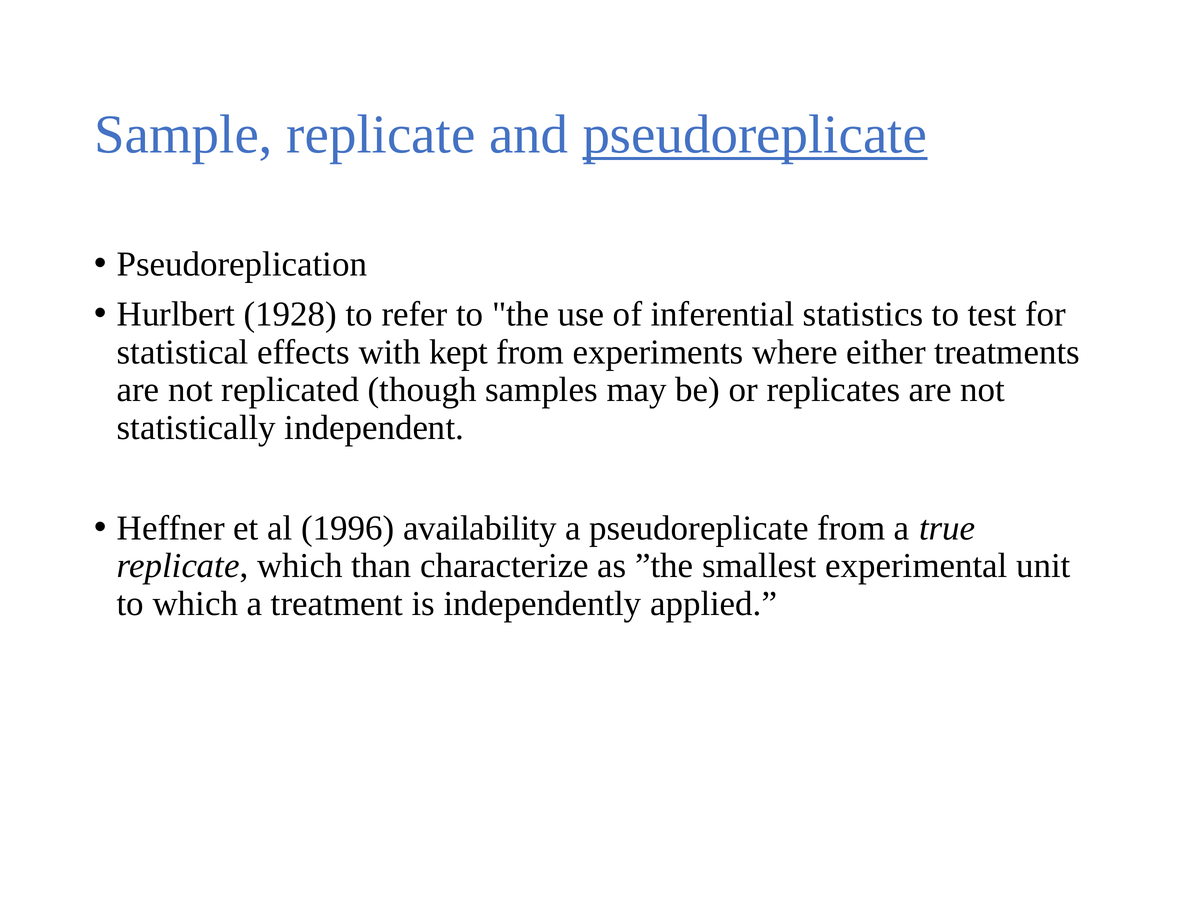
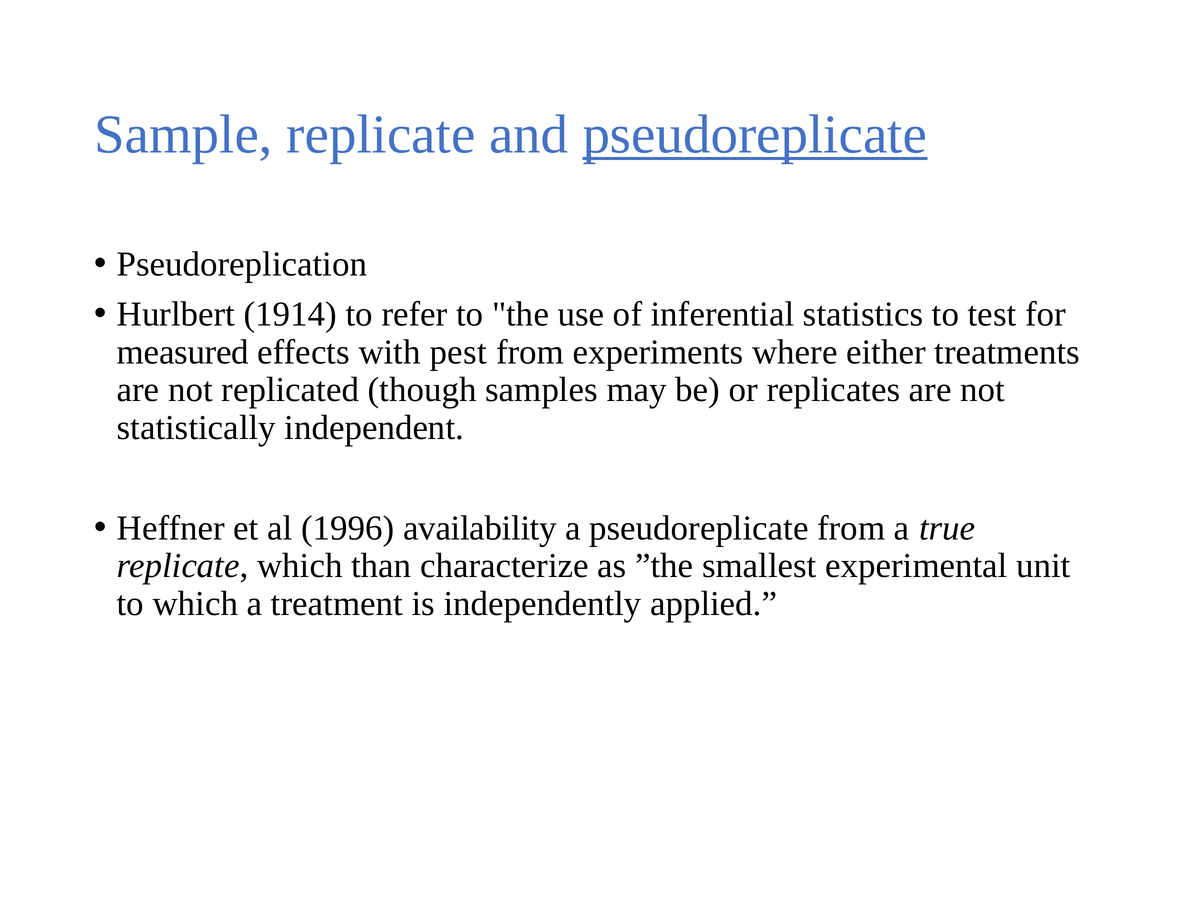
1928: 1928 -> 1914 (290, 314)
statistical: statistical -> measured (183, 352)
kept: kept -> pest (458, 352)
